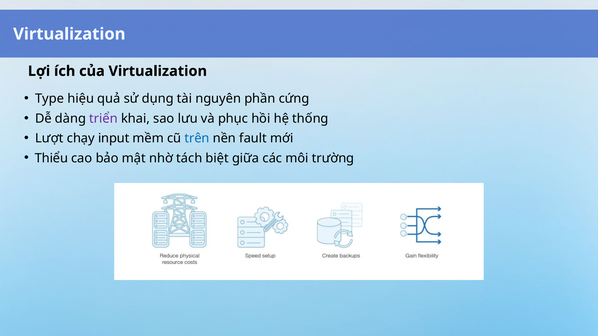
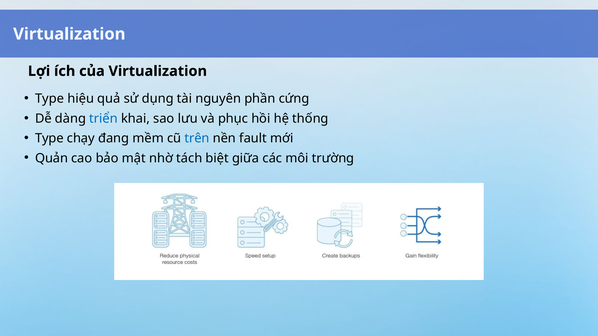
triển colour: purple -> blue (104, 119)
Lượt: Lượt -> Type (49, 138)
input: input -> đang (114, 138)
Thiểu: Thiểu -> Quản (51, 158)
